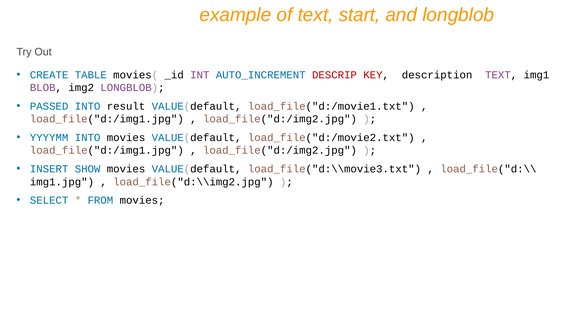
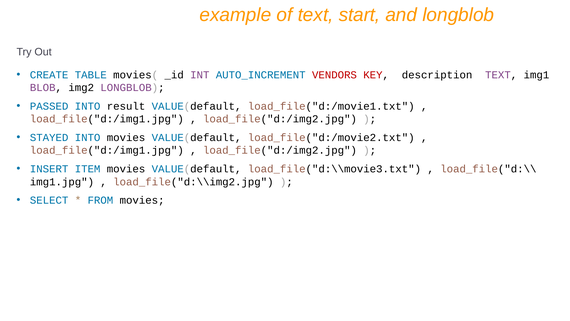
DESCRIP: DESCRIP -> VENDORS (334, 75)
YYYYMM: YYYYMM -> STAYED (49, 137)
SHOW: SHOW -> ITEM (88, 169)
